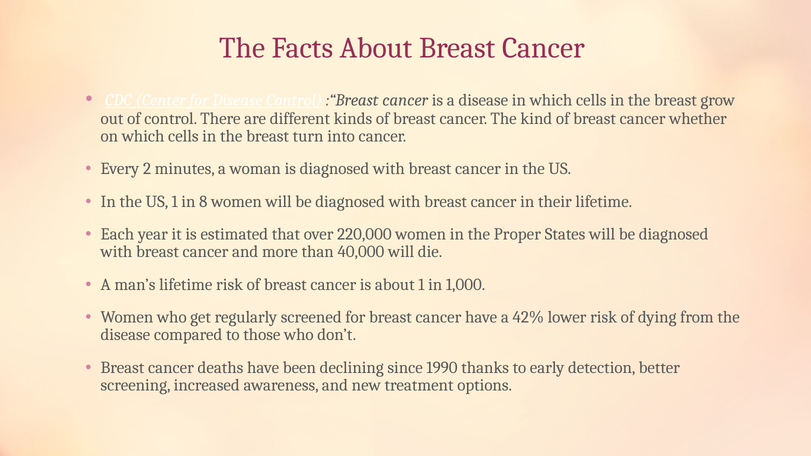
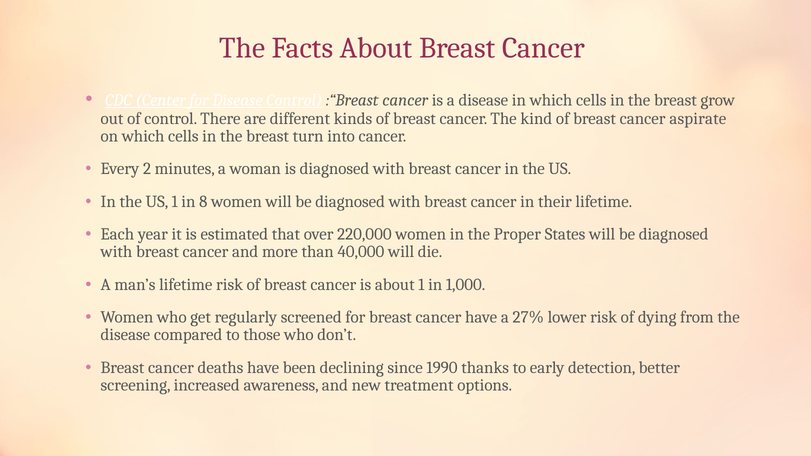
whether: whether -> aspirate (698, 119)
42%: 42% -> 27% (528, 317)
